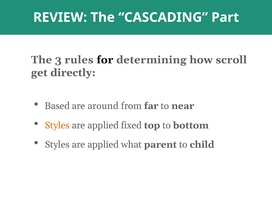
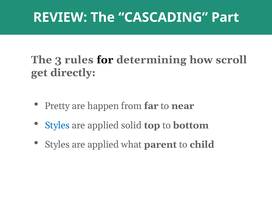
Based: Based -> Pretty (57, 106)
around: around -> happen (103, 106)
Styles colour: orange -> blue (57, 125)
fixed: fixed -> solid (131, 125)
